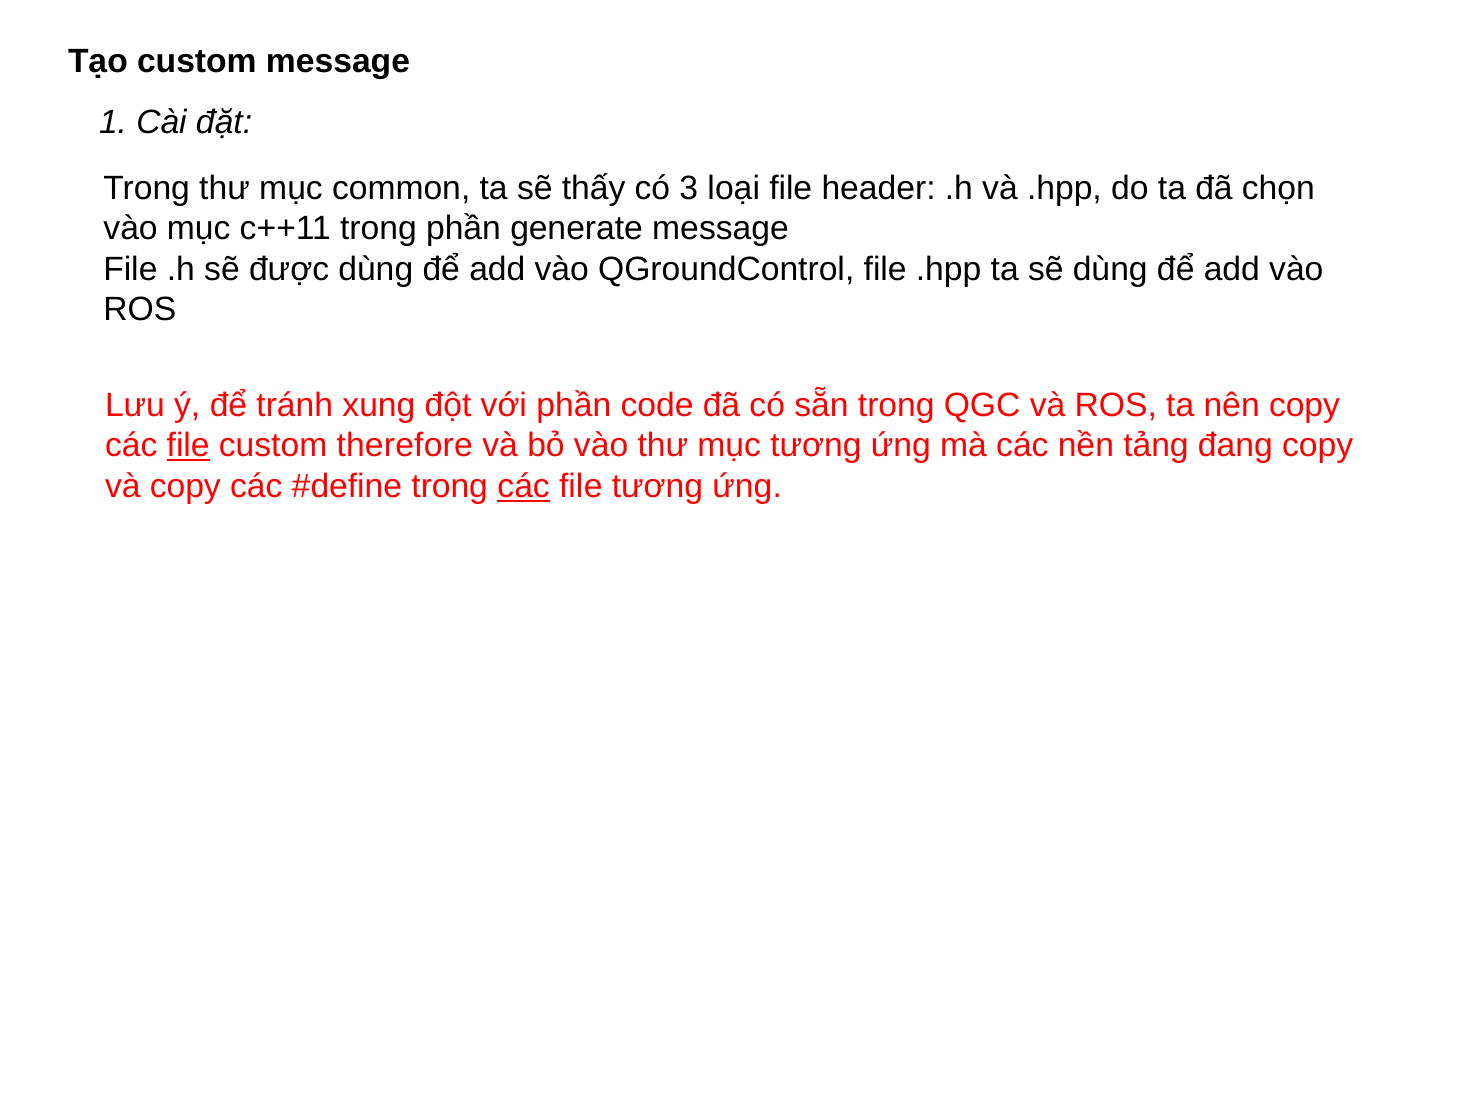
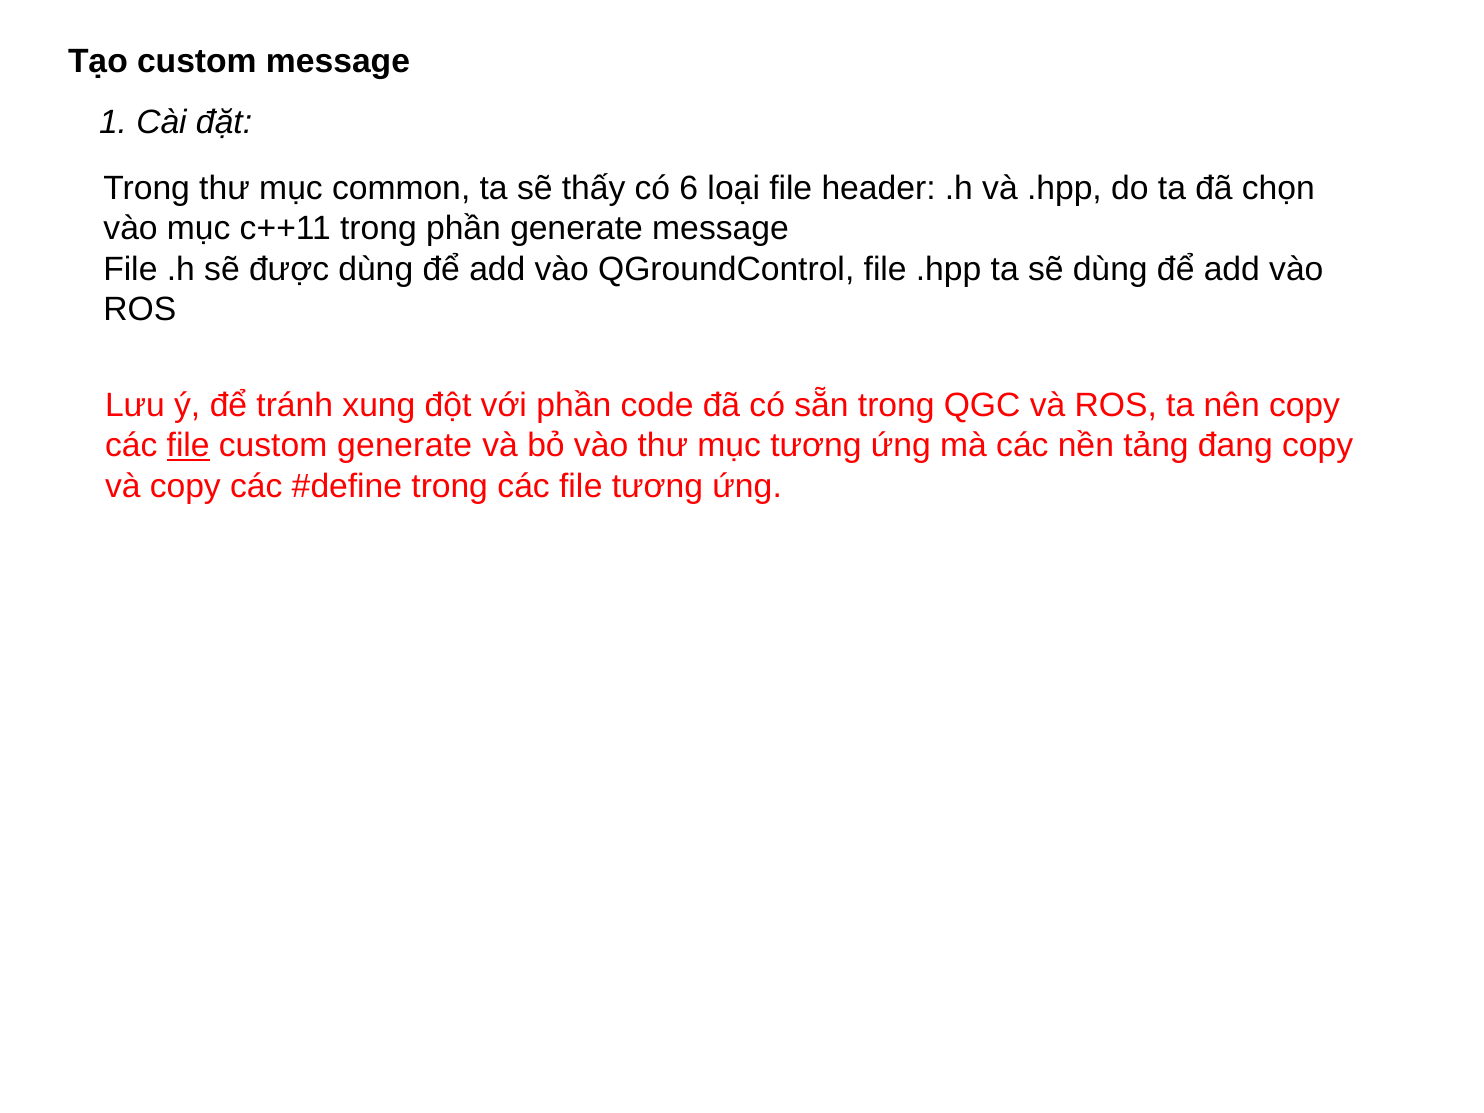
3: 3 -> 6 (689, 188)
custom therefore: therefore -> generate (405, 446)
các underline: present -> none (524, 486)
